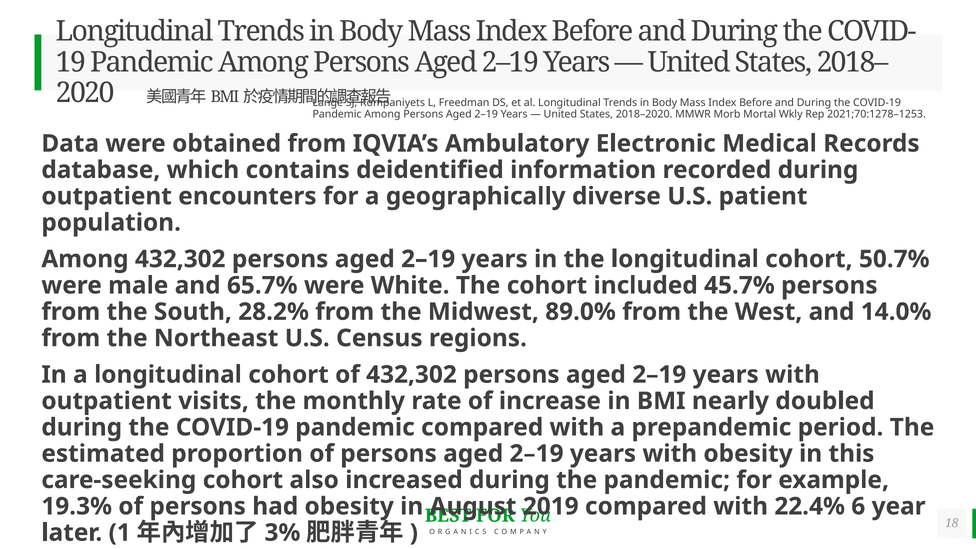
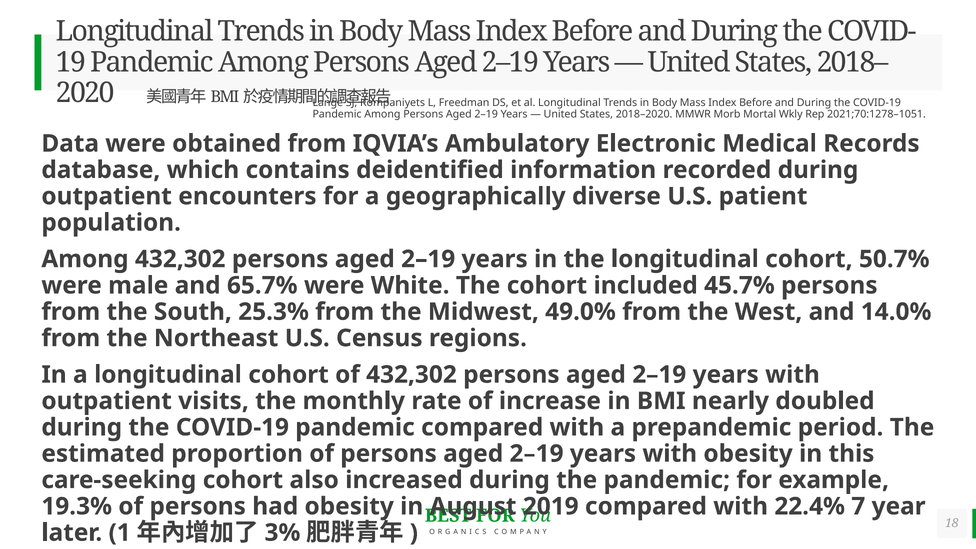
2021;70:1278–1253: 2021;70:1278–1253 -> 2021;70:1278–1051 (877, 114)
28.2%: 28.2% -> 25.3% (274, 312)
89.0%: 89.0% -> 49.0% (581, 312)
22.4% 6: 6 -> 7 (858, 506)
